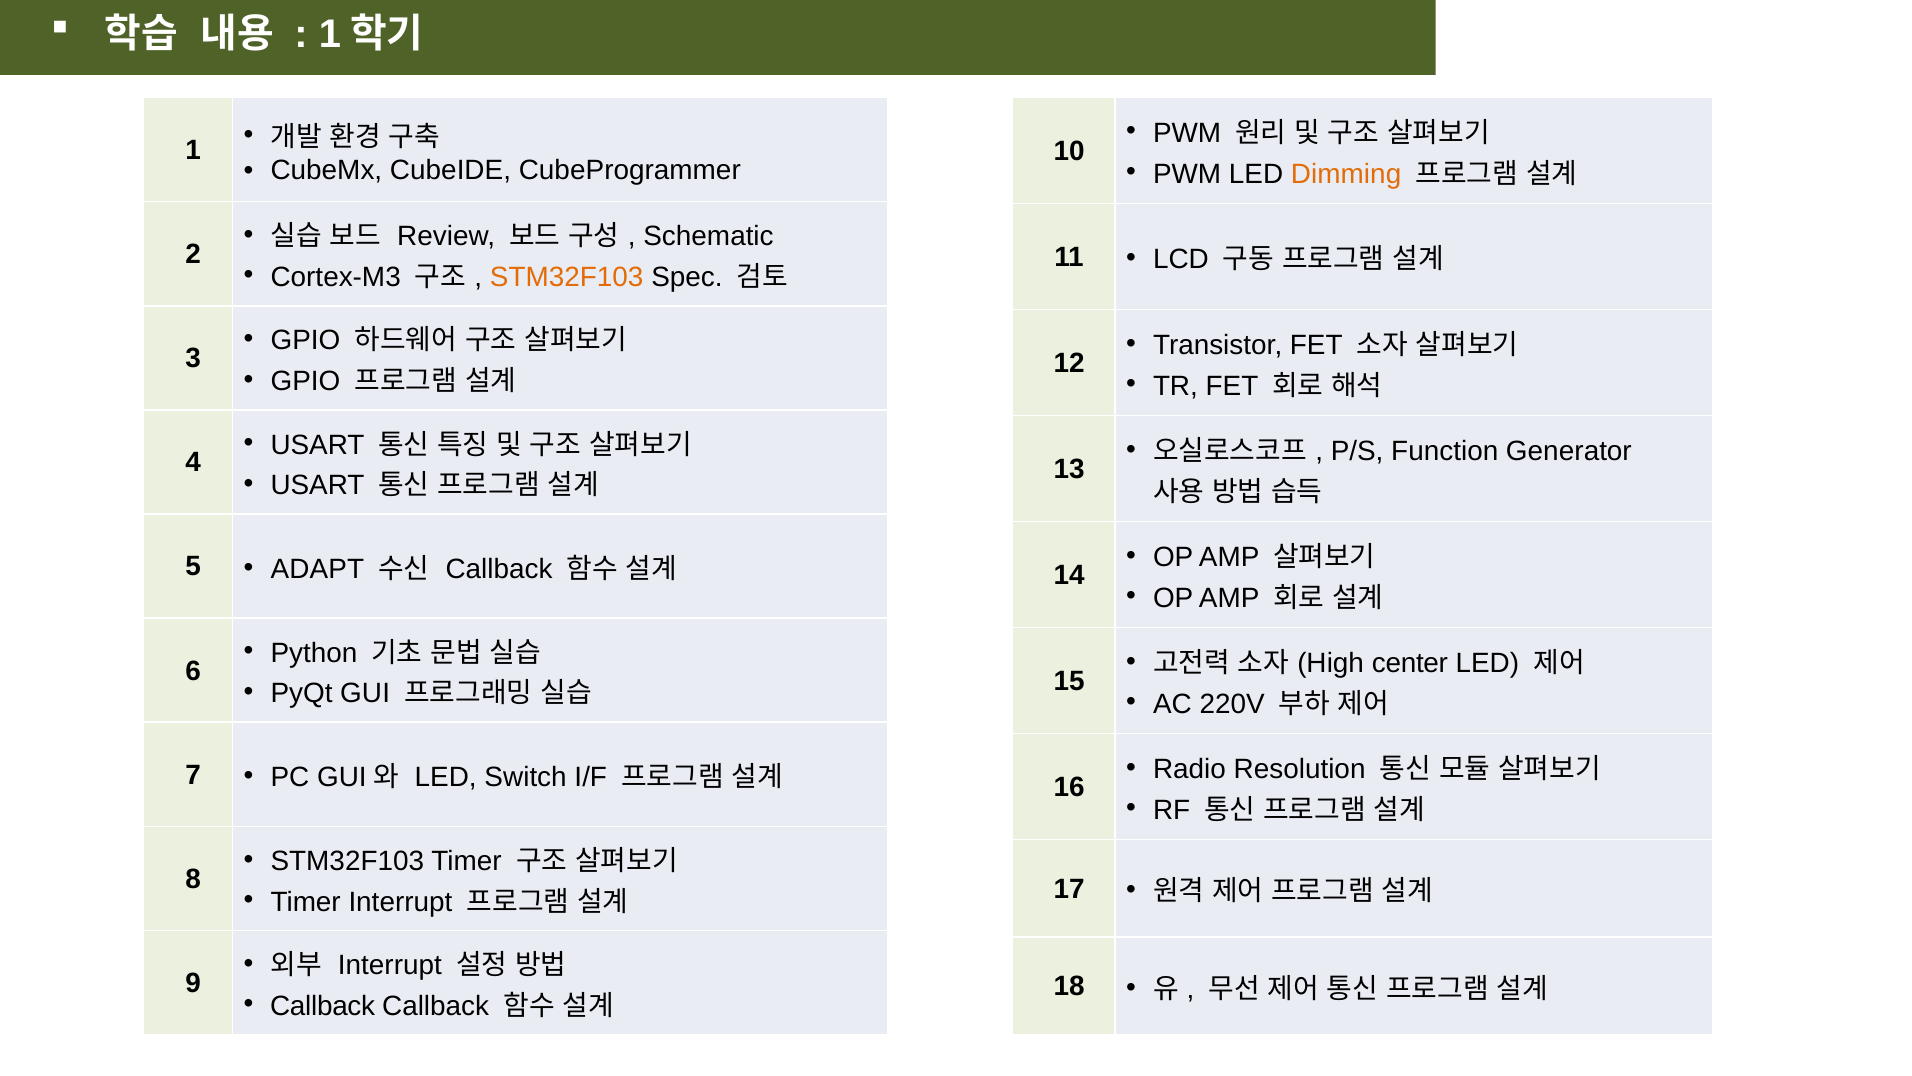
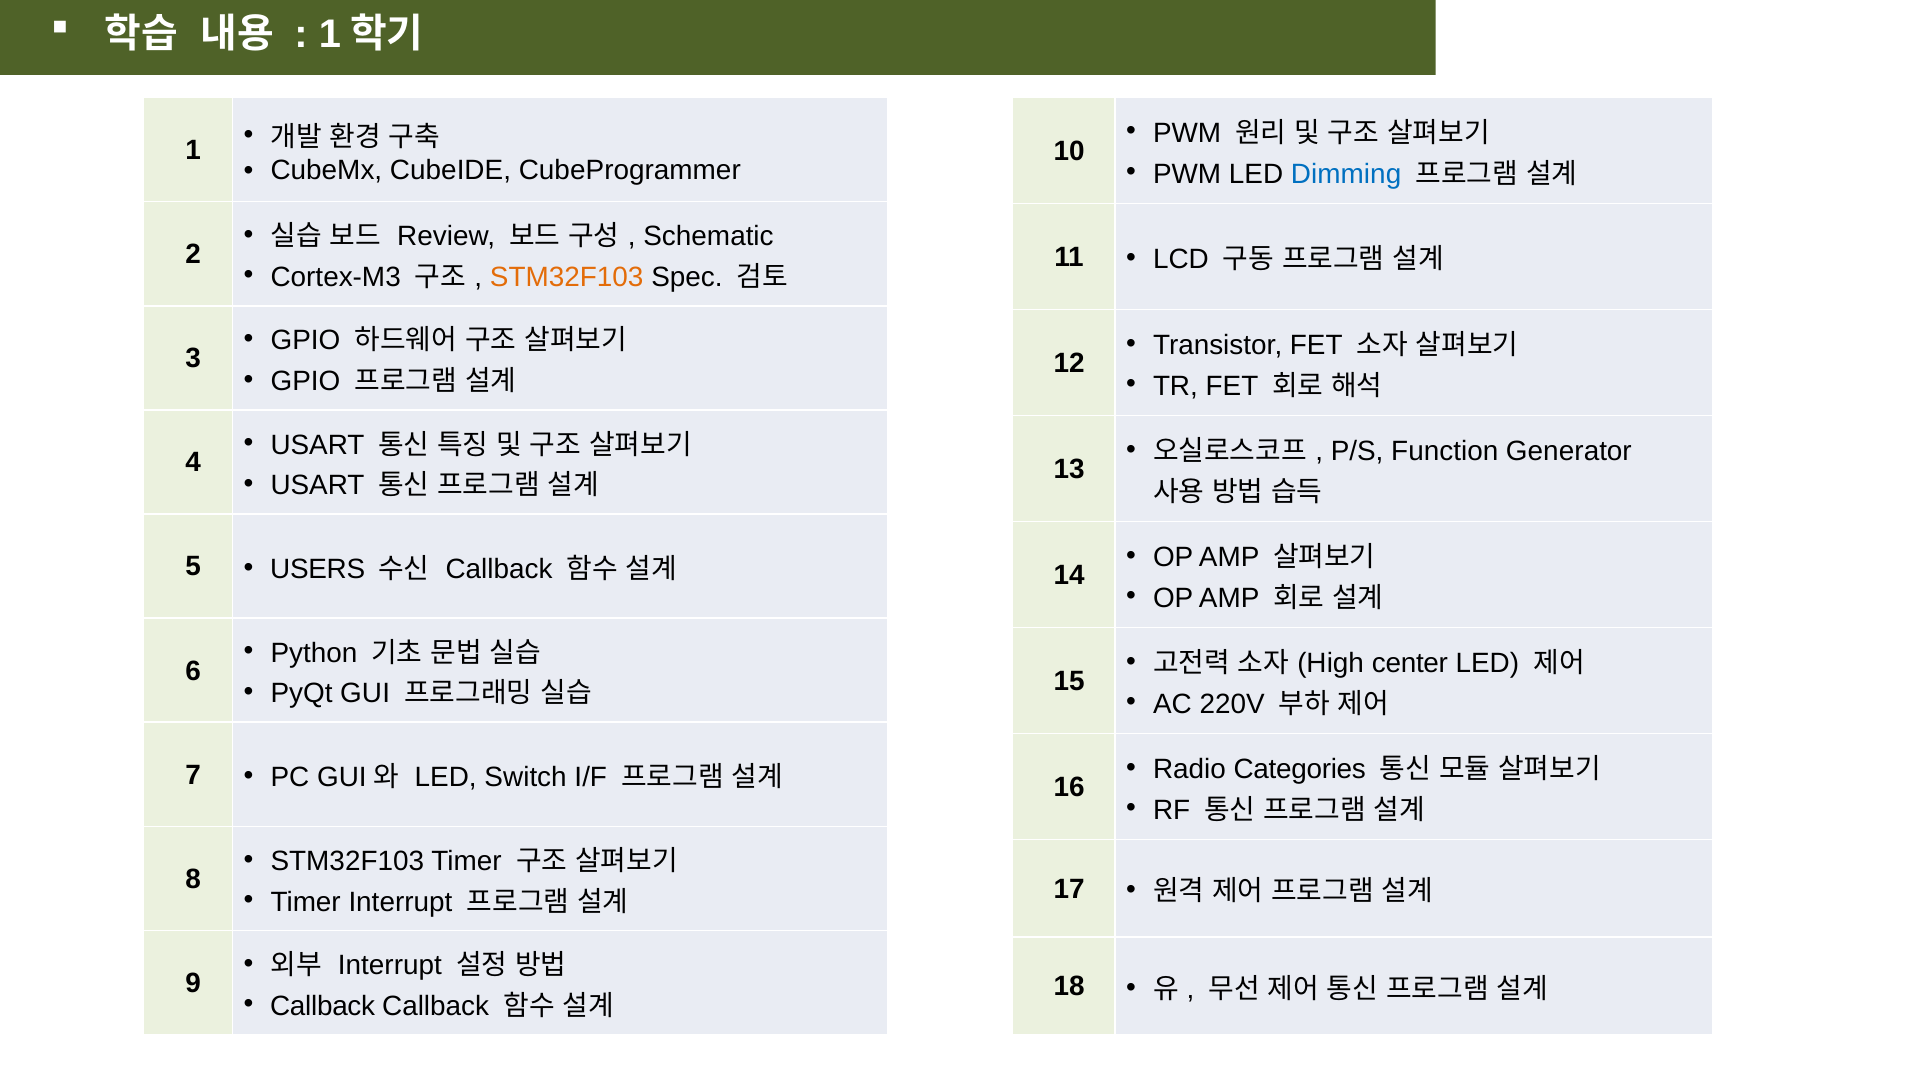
Dimming colour: orange -> blue (1346, 174)
ADAPT: ADAPT -> USERS (318, 569)
Resolution: Resolution -> Categories (1300, 769)
